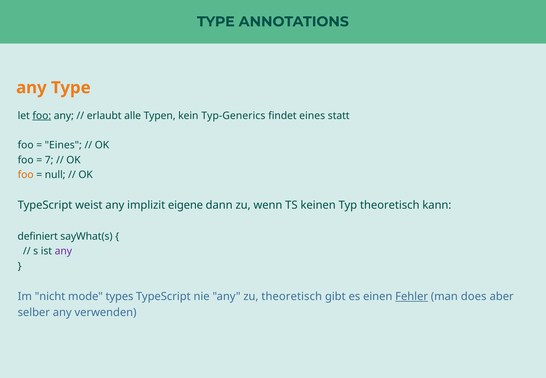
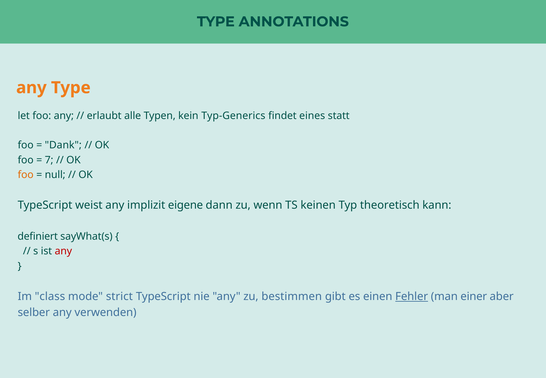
foo underline: present -> none (42, 116)
Eines: Eines -> Dank (63, 145)
any colour: purple -> red (63, 251)
nicht: nicht -> class (50, 296)
types: types -> strict (119, 296)
zu theoretisch: theoretisch -> bestimmen (292, 296)
does: does -> einer (474, 296)
